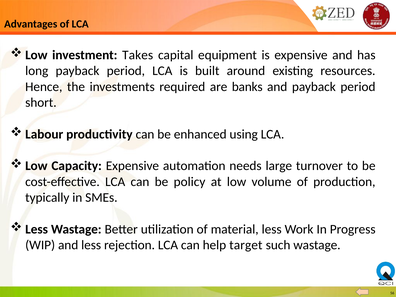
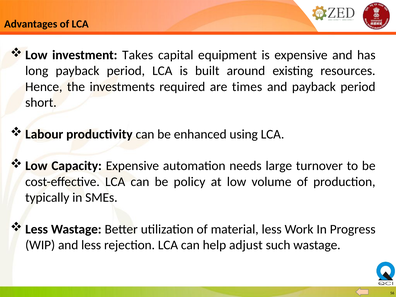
banks: banks -> times (247, 87)
target: target -> adjust (246, 245)
